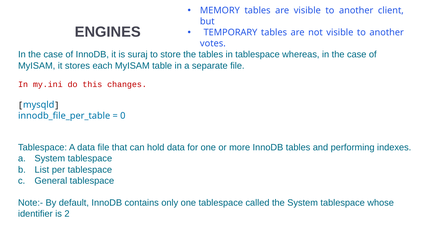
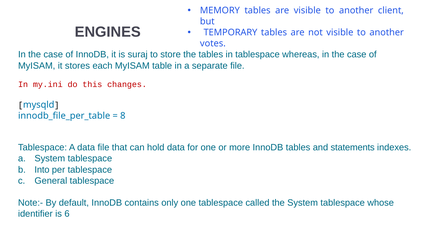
0: 0 -> 8 (123, 116)
performing: performing -> statements (353, 147)
List: List -> Into (42, 169)
2: 2 -> 6 (67, 213)
